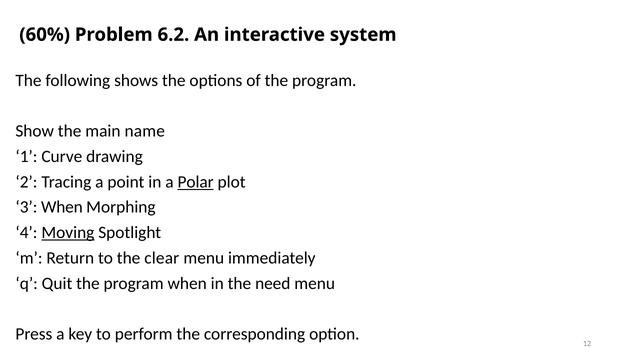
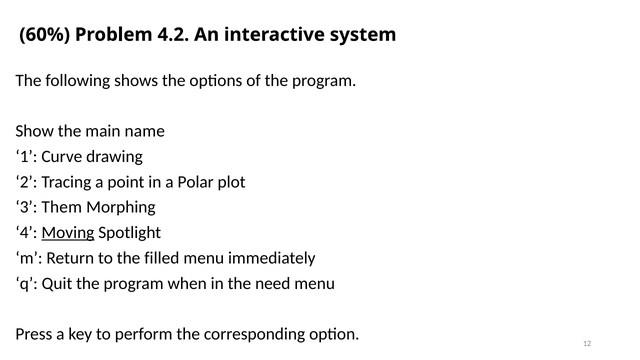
6.2: 6.2 -> 4.2 (173, 35)
Polar underline: present -> none (196, 182)
3 When: When -> Them (62, 207)
clear: clear -> filled (162, 258)
